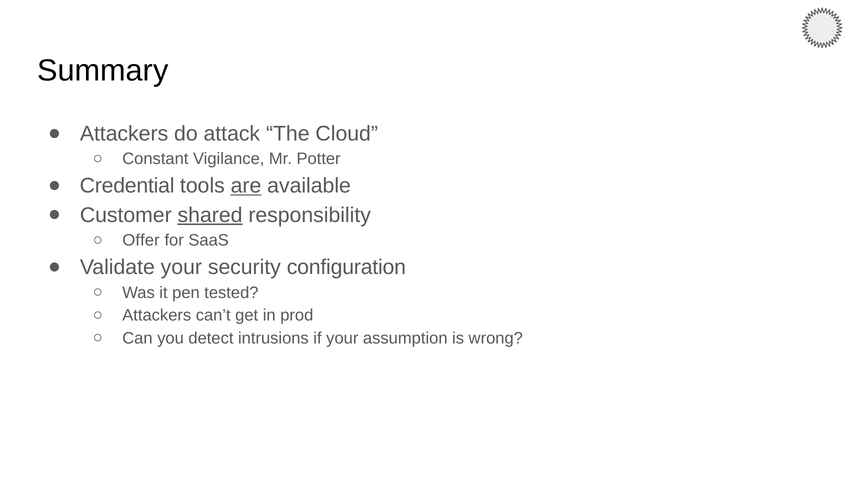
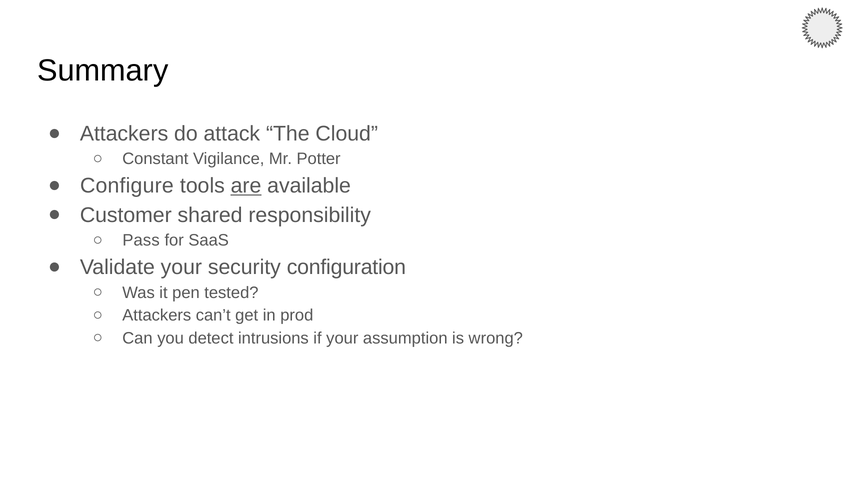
Credential: Credential -> Configure (127, 186)
shared underline: present -> none (210, 215)
Offer: Offer -> Pass (141, 240)
